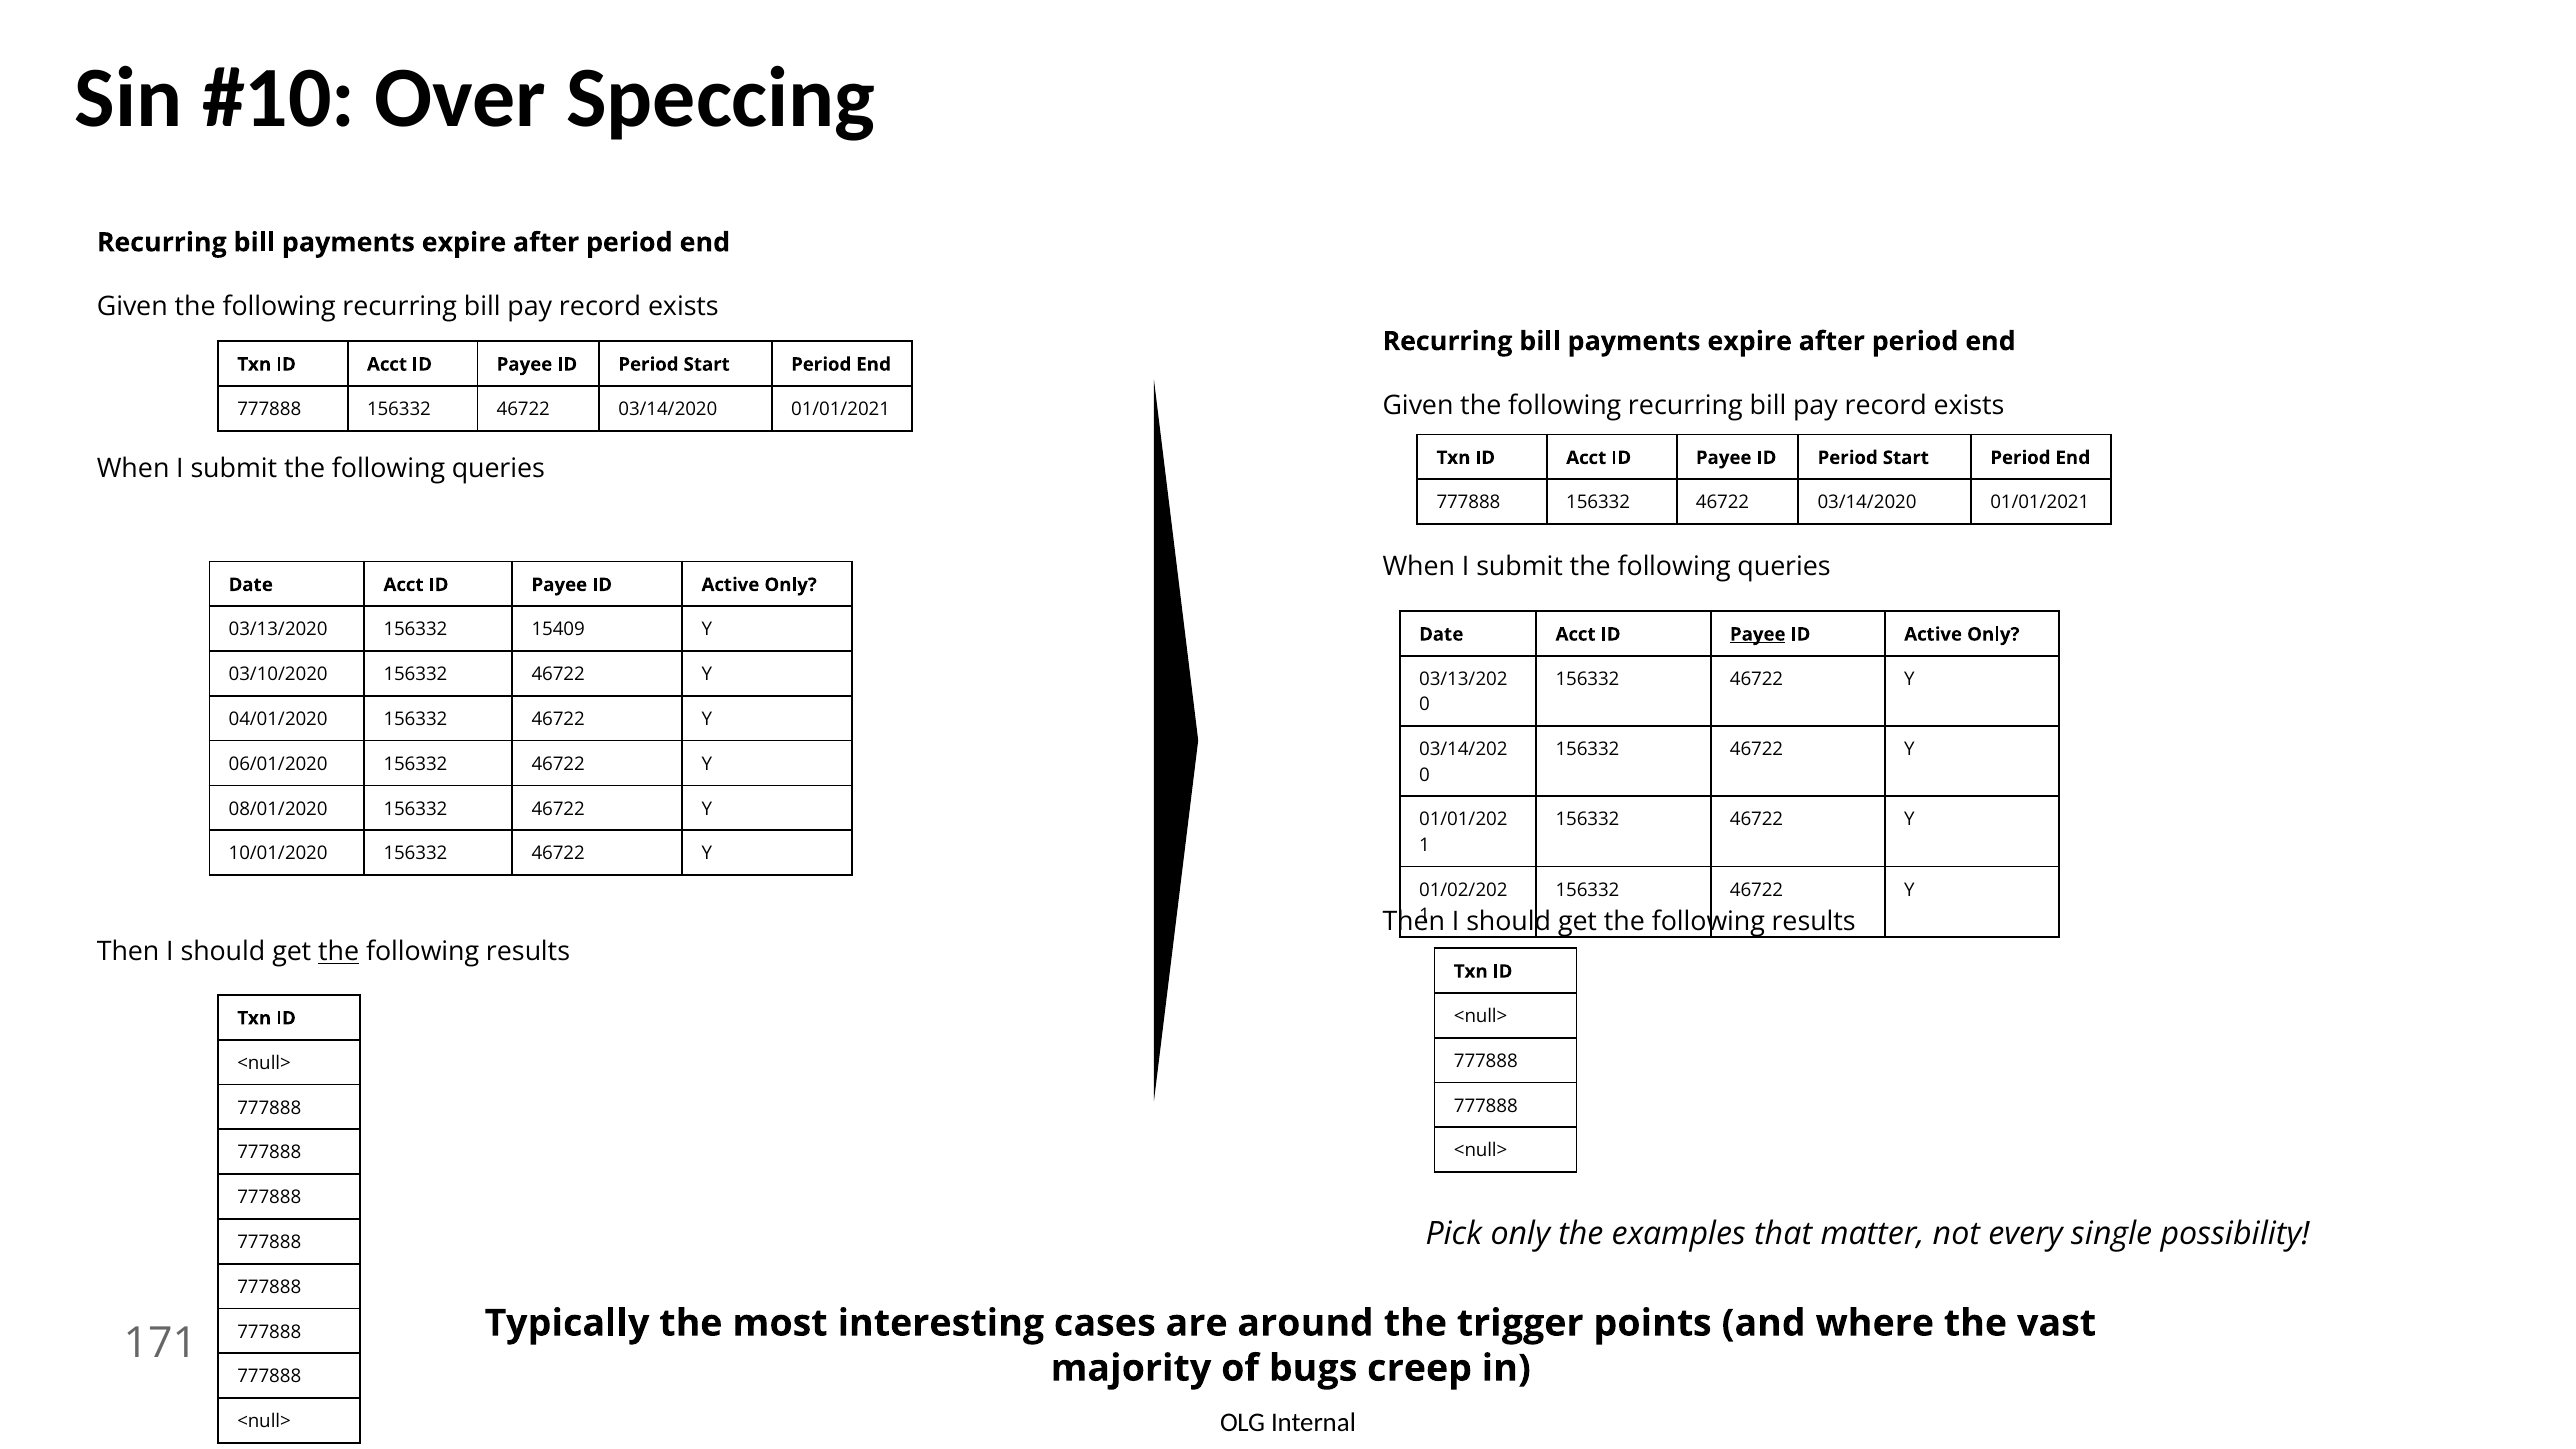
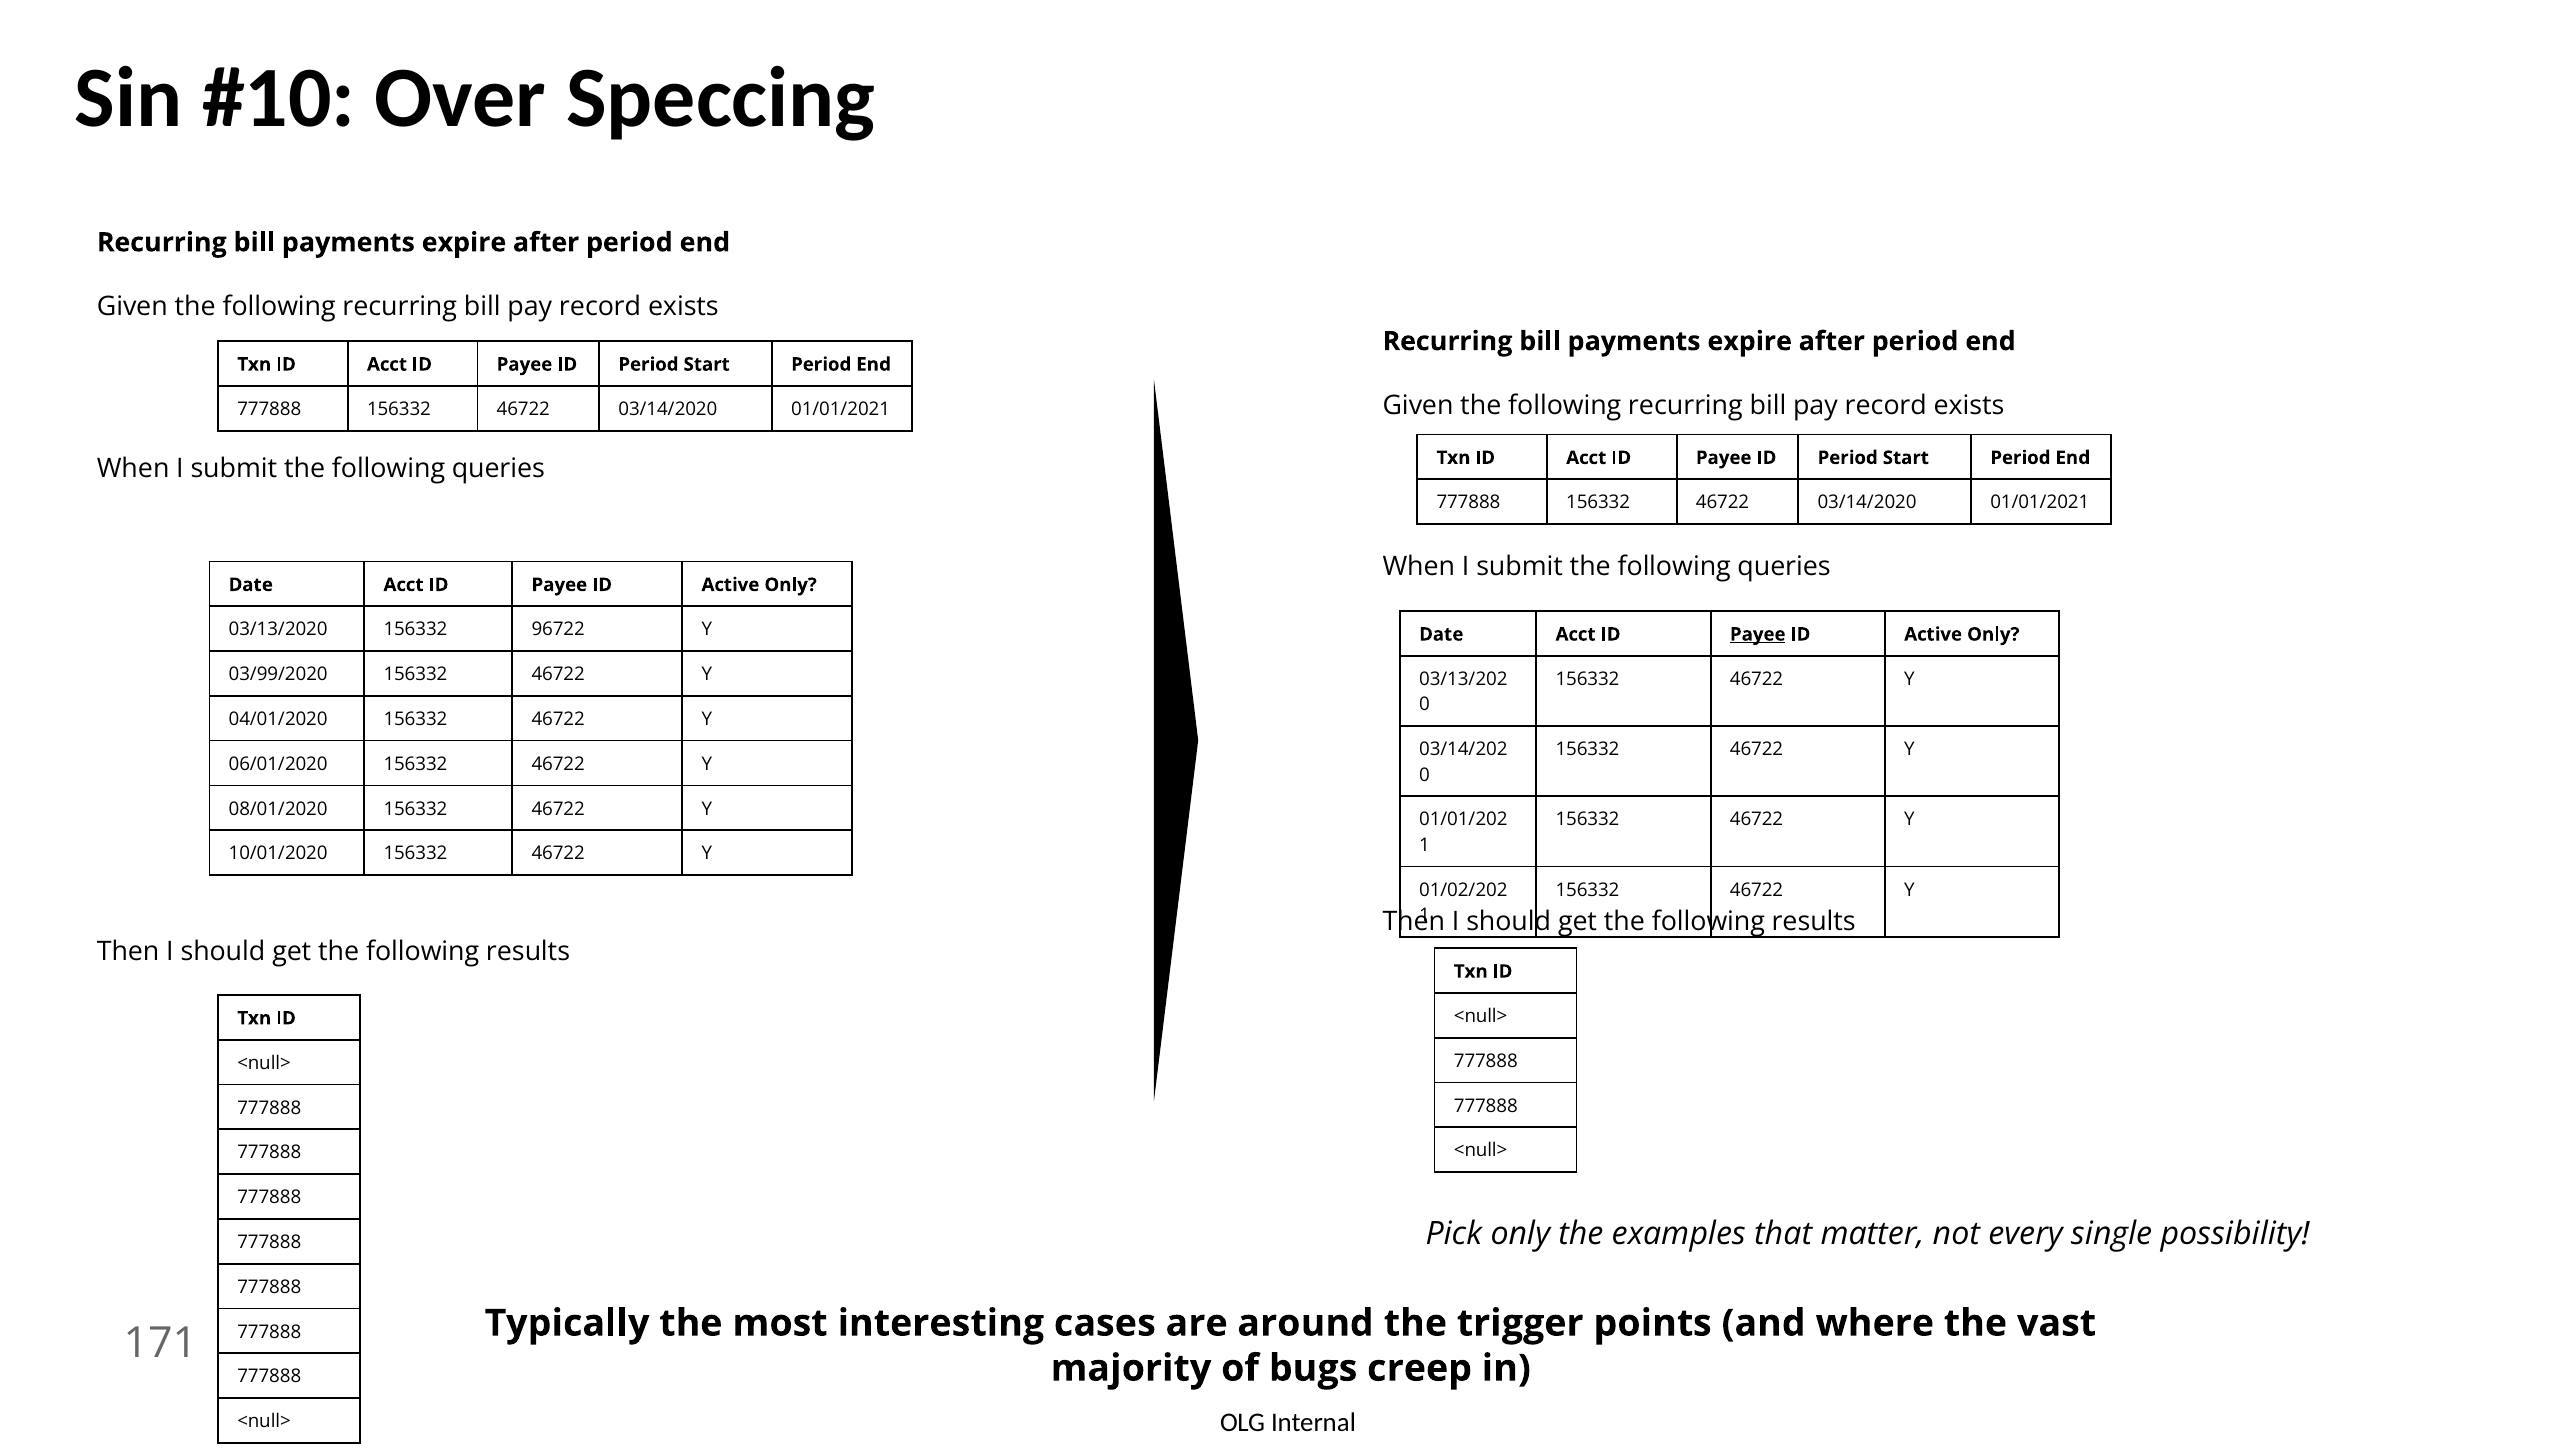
15409: 15409 -> 96722 (558, 630)
03/10/2020: 03/10/2020 -> 03/99/2020 (278, 674)
the underline: present -> none (339, 952)
